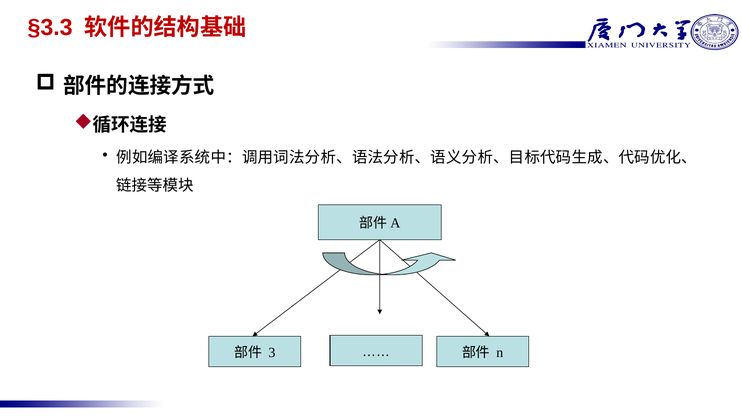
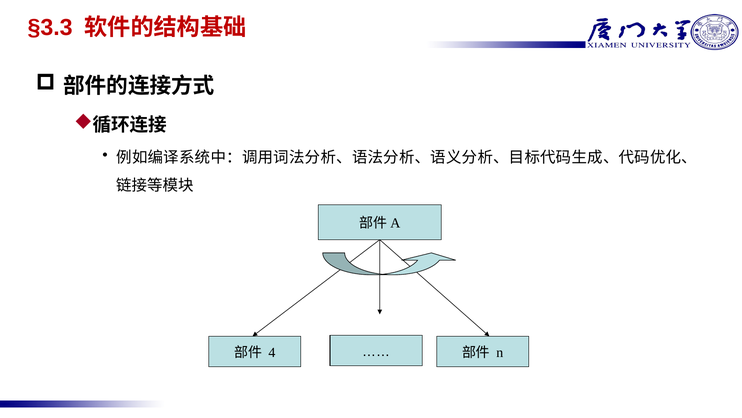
3: 3 -> 4 (272, 352)
